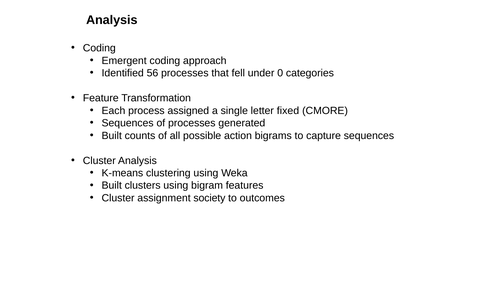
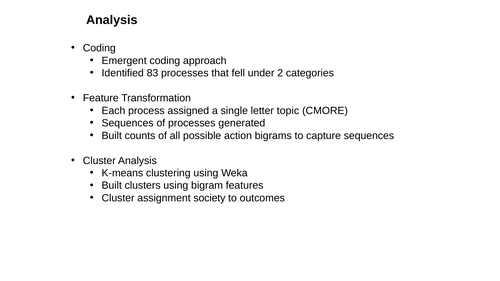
56: 56 -> 83 (152, 73)
0: 0 -> 2 (280, 73)
fixed: fixed -> topic (288, 111)
